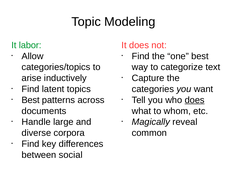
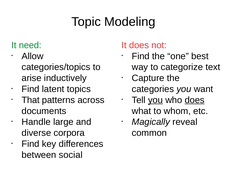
labor: labor -> need (30, 45)
Best: Best -> That (31, 100)
you underline: none -> present (155, 100)
